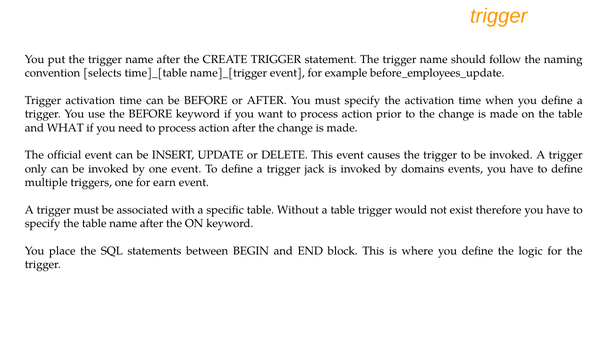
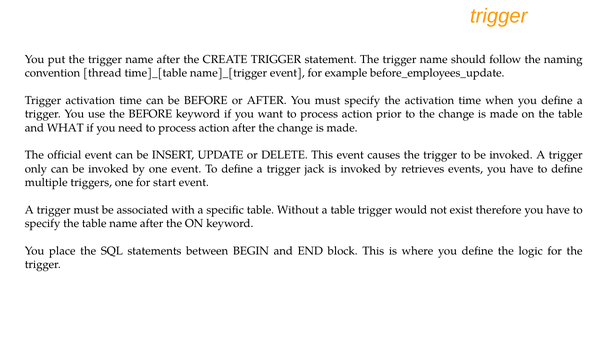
selects: selects -> thread (102, 73)
domains: domains -> retrieves (423, 169)
earn: earn -> start (165, 182)
